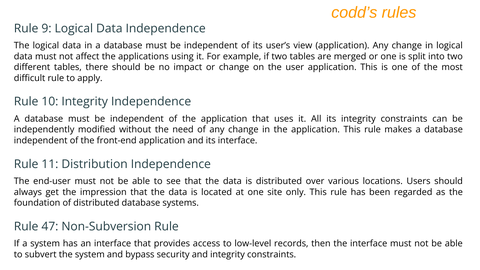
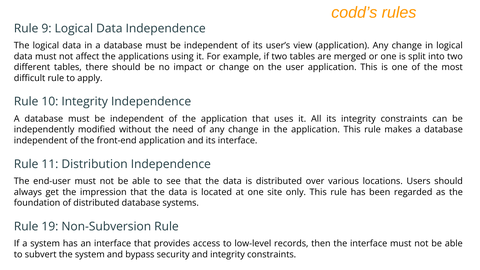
47: 47 -> 19 (50, 226)
